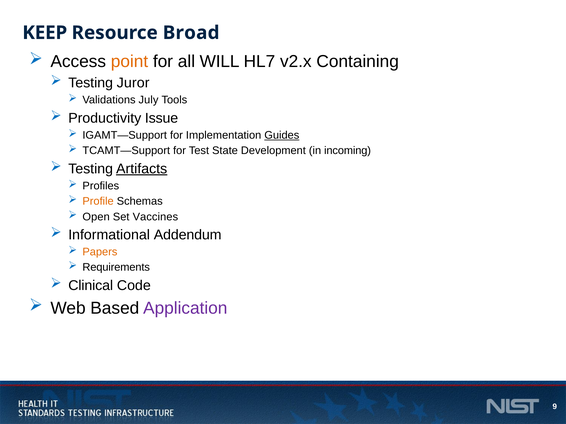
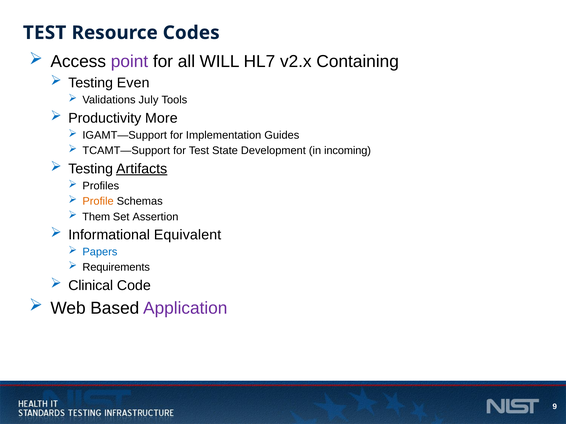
KEEP: KEEP -> TEST (45, 33)
Broad: Broad -> Codes (191, 33)
point colour: orange -> purple (129, 62)
Juror: Juror -> Even (133, 83)
Issue: Issue -> More (161, 118)
Guides underline: present -> none (282, 135)
Open: Open -> Them (96, 217)
Vaccines: Vaccines -> Assertion (155, 217)
Addendum: Addendum -> Equivalent (188, 235)
Papers colour: orange -> blue (100, 252)
